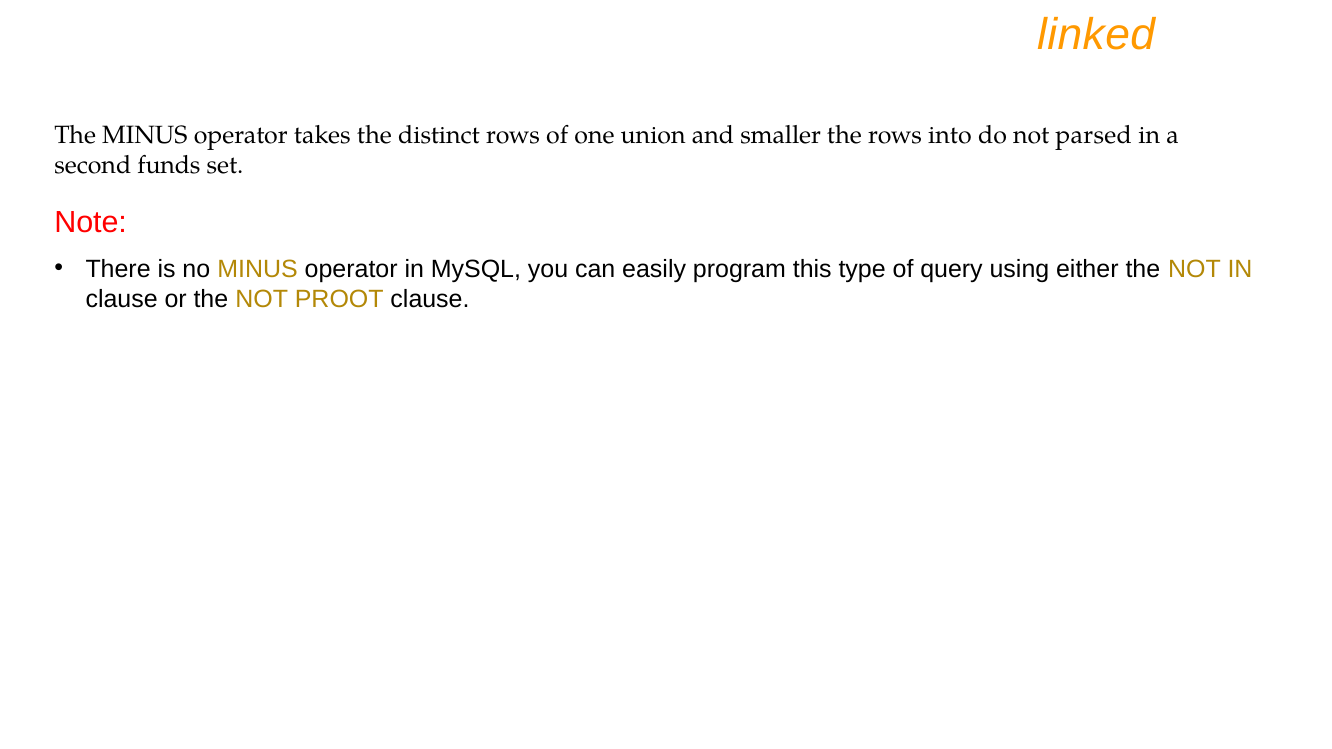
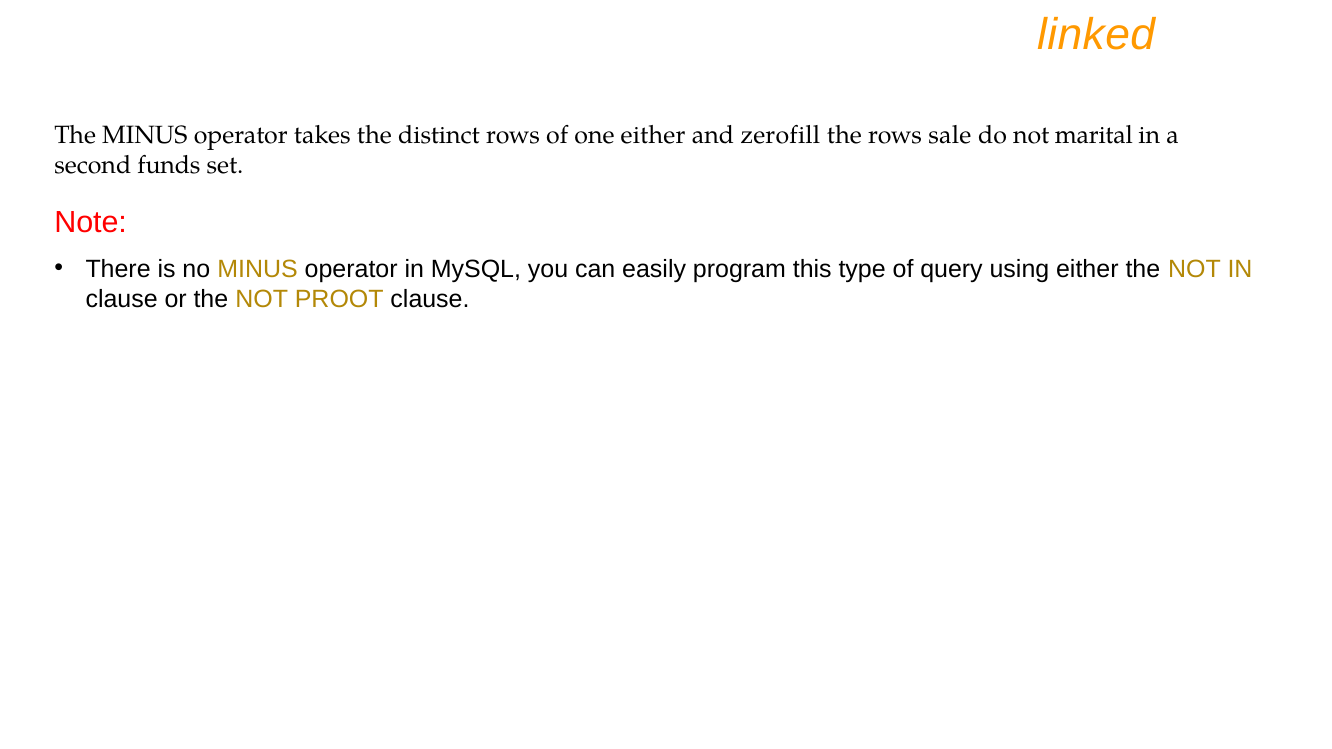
one union: union -> either (653, 135)
smaller: smaller -> zerofill (780, 135)
into: into -> sale (950, 135)
parsed: parsed -> marital (1094, 135)
